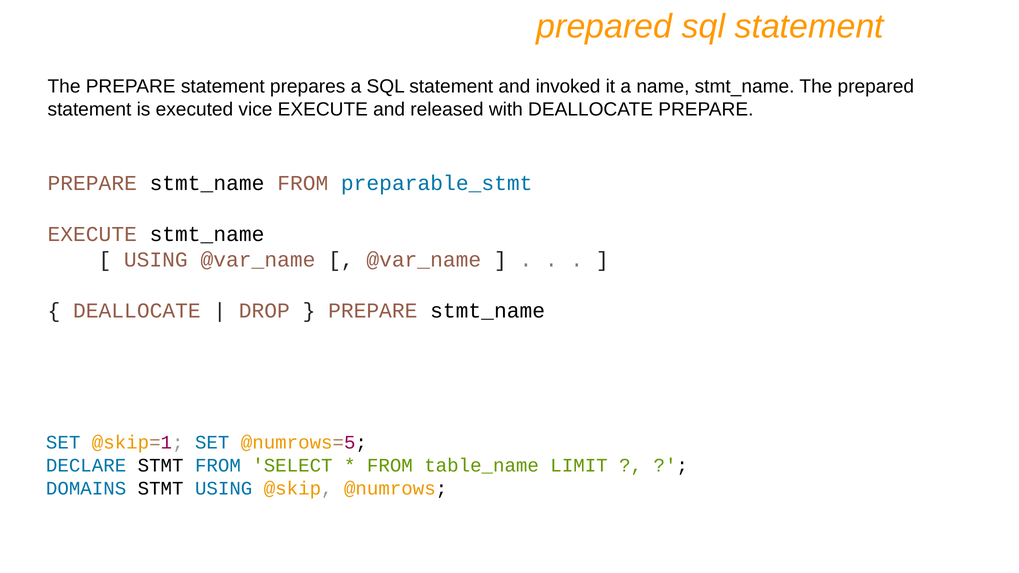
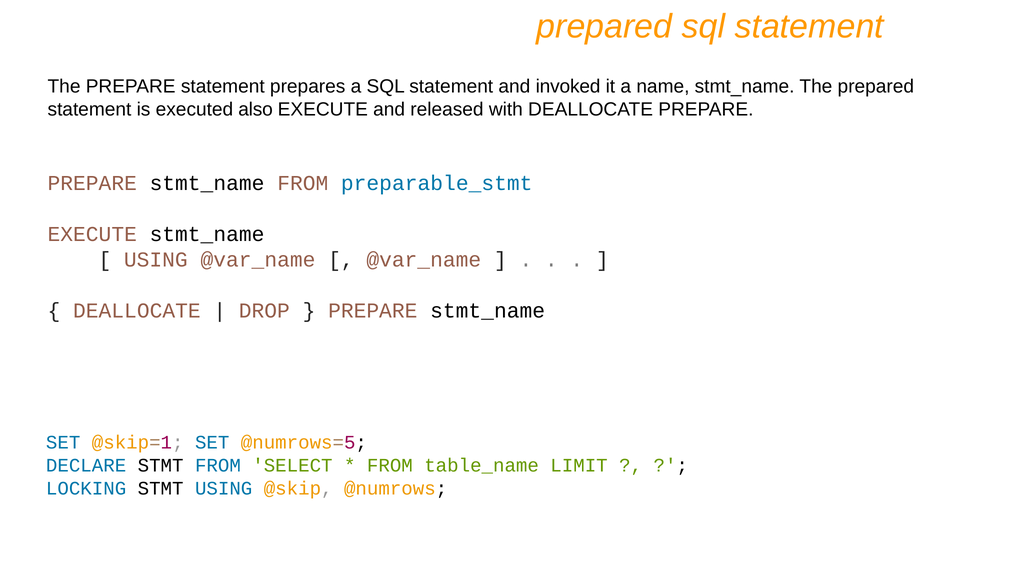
vice: vice -> also (256, 110)
DOMAINS: DOMAINS -> LOCKING (86, 488)
